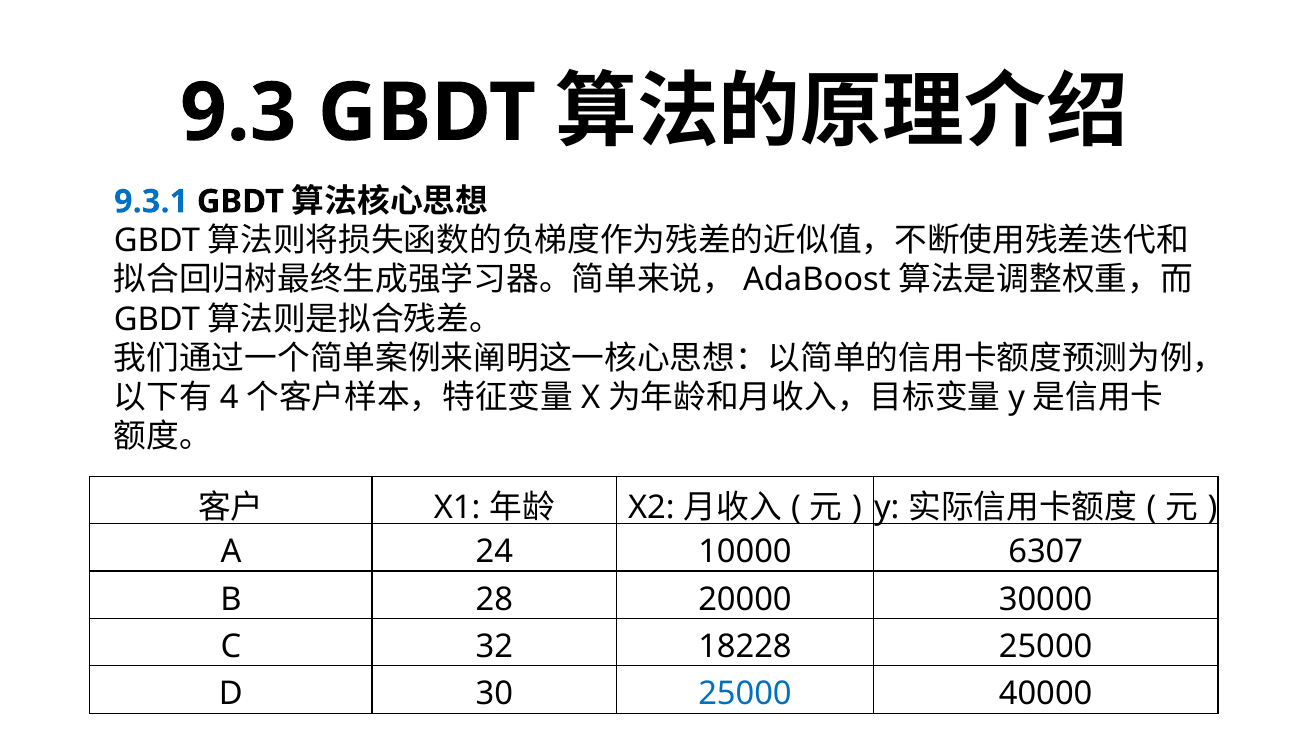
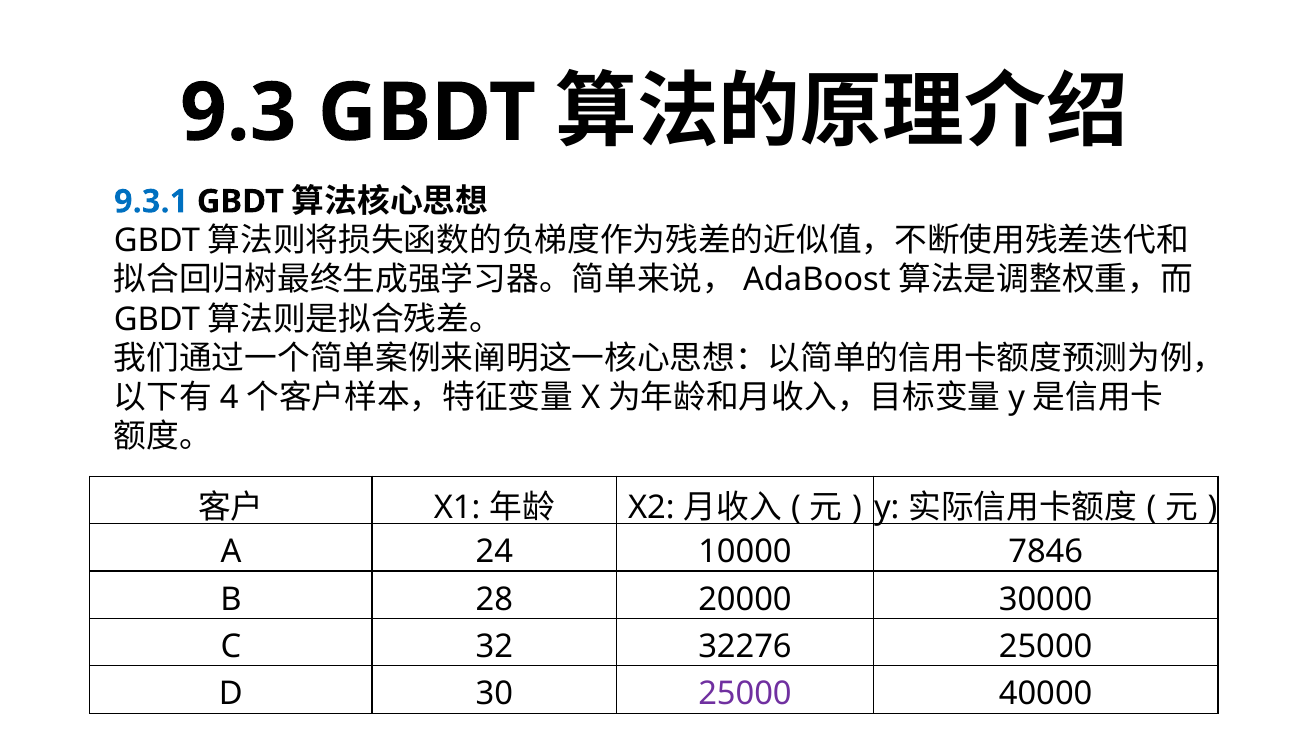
6307: 6307 -> 7846 (1046, 552)
18228: 18228 -> 32276 (745, 646)
25000 colour: blue -> purple (745, 694)
